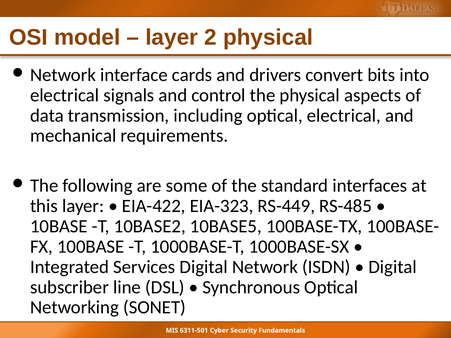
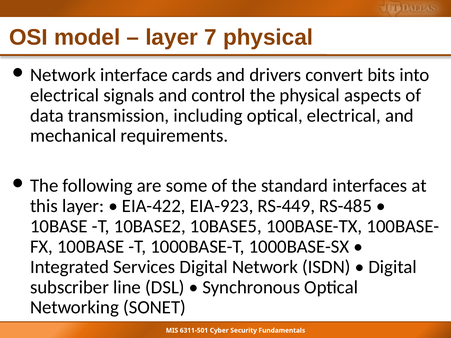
2: 2 -> 7 (211, 37)
EIA-323: EIA-323 -> EIA-923 (222, 206)
